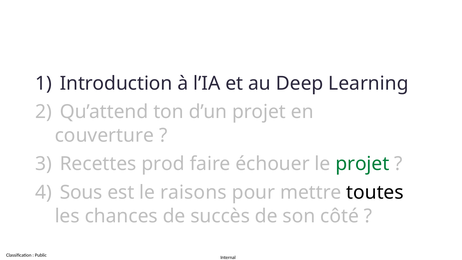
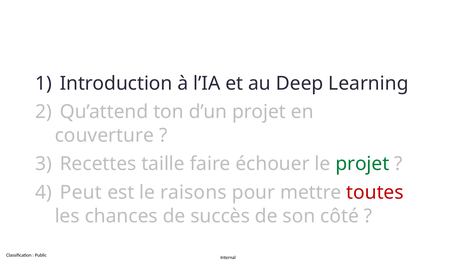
prod: prod -> taille (163, 164)
Sous: Sous -> Peut (81, 192)
toutes colour: black -> red (375, 192)
